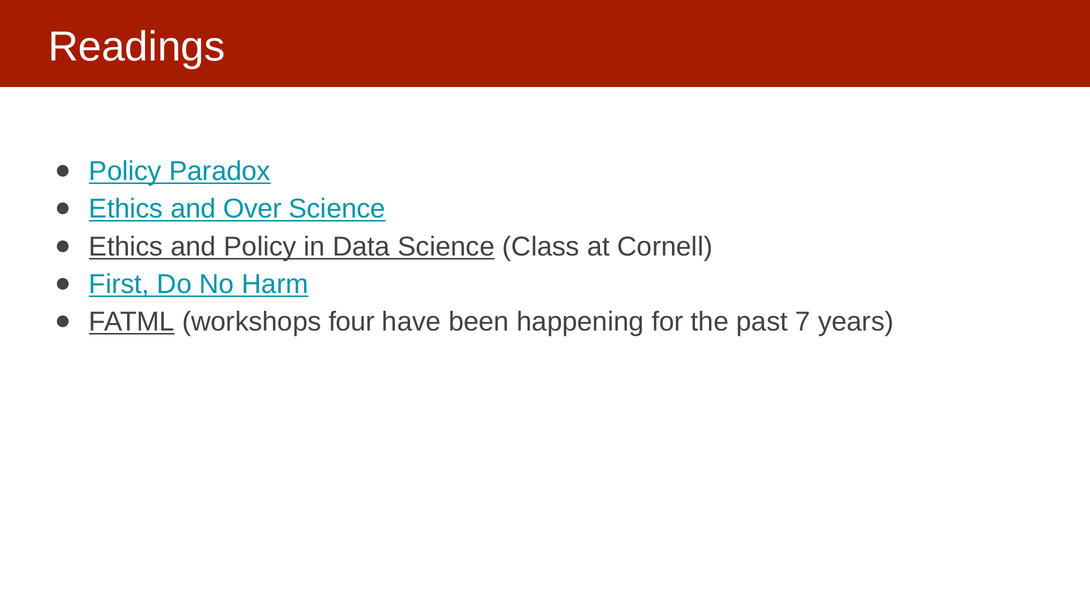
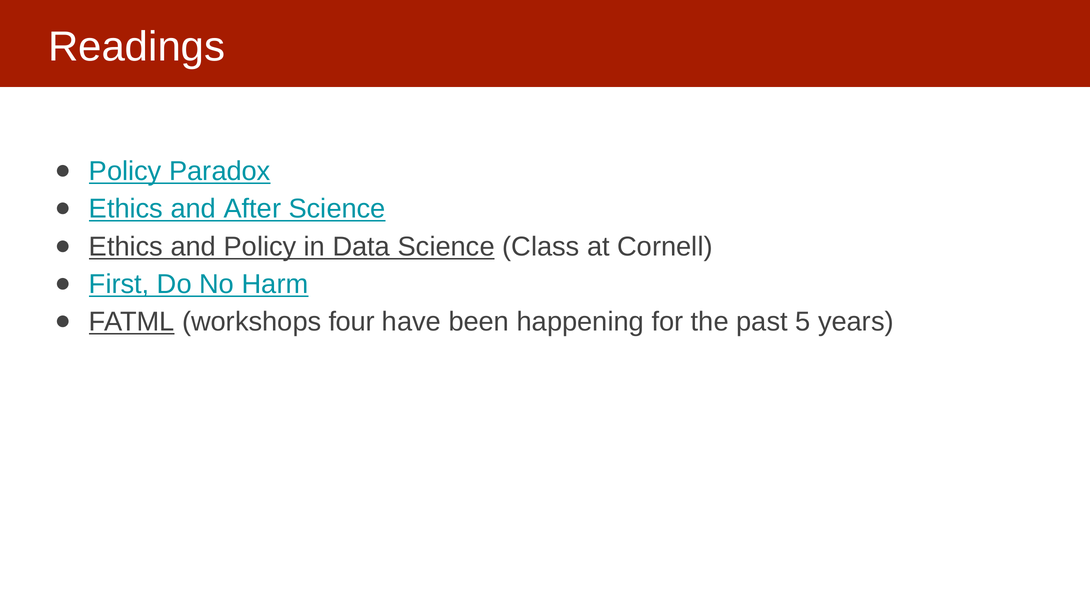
Over: Over -> After (252, 209)
7: 7 -> 5 (803, 322)
